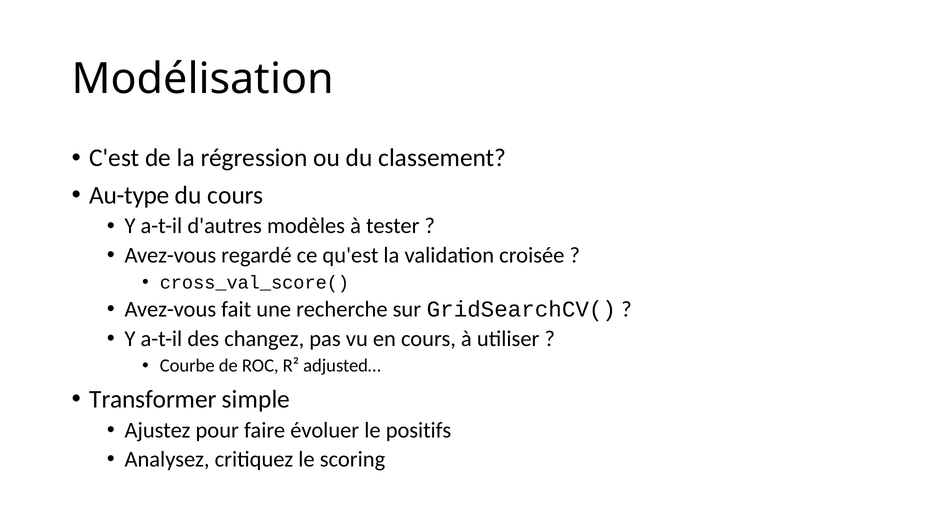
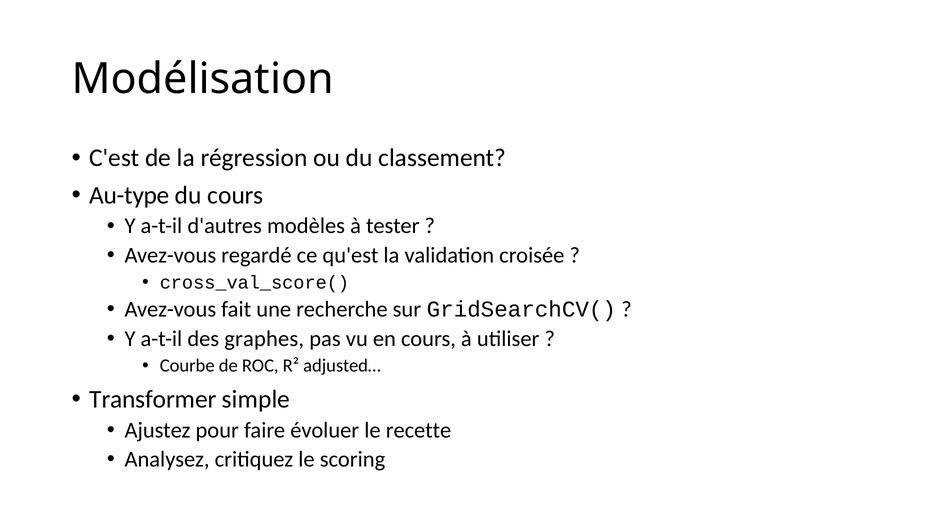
changez: changez -> graphes (264, 339)
positifs: positifs -> recette (419, 430)
